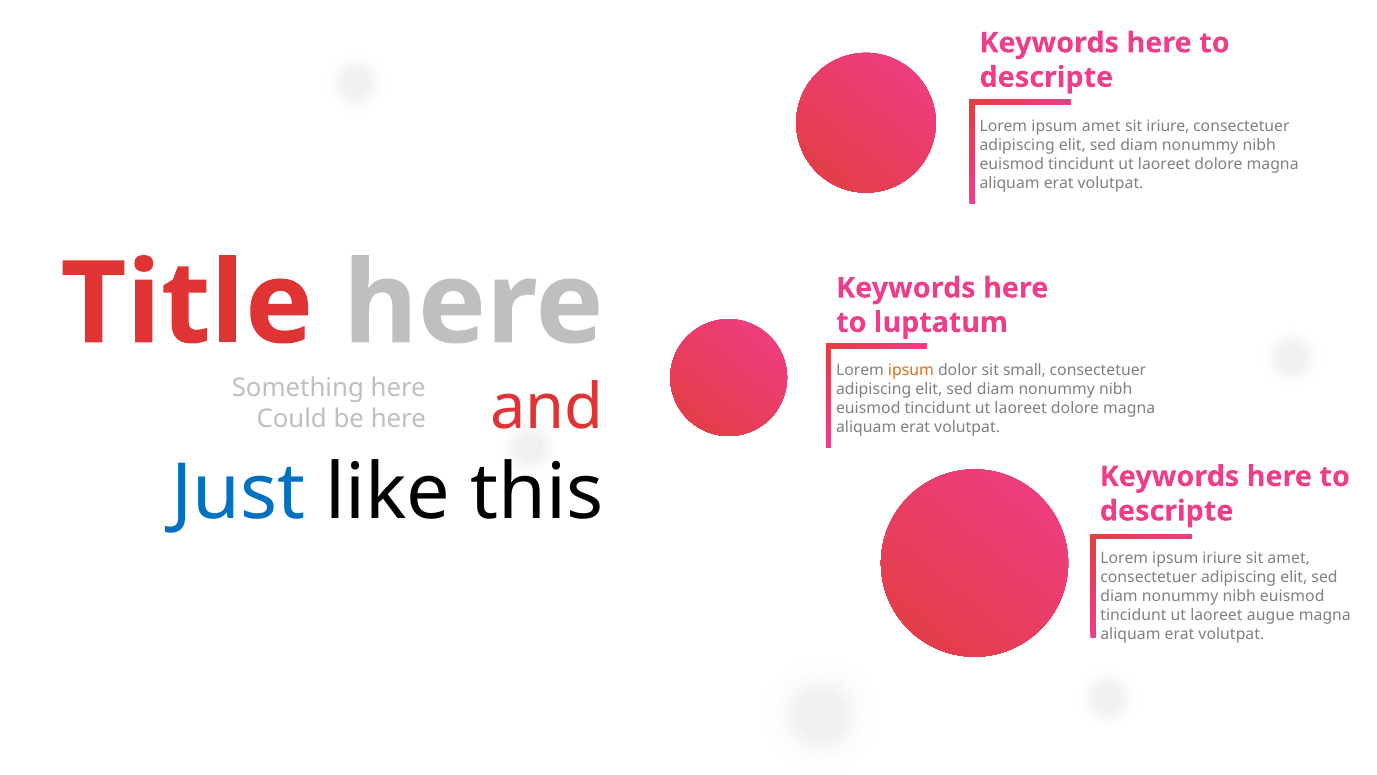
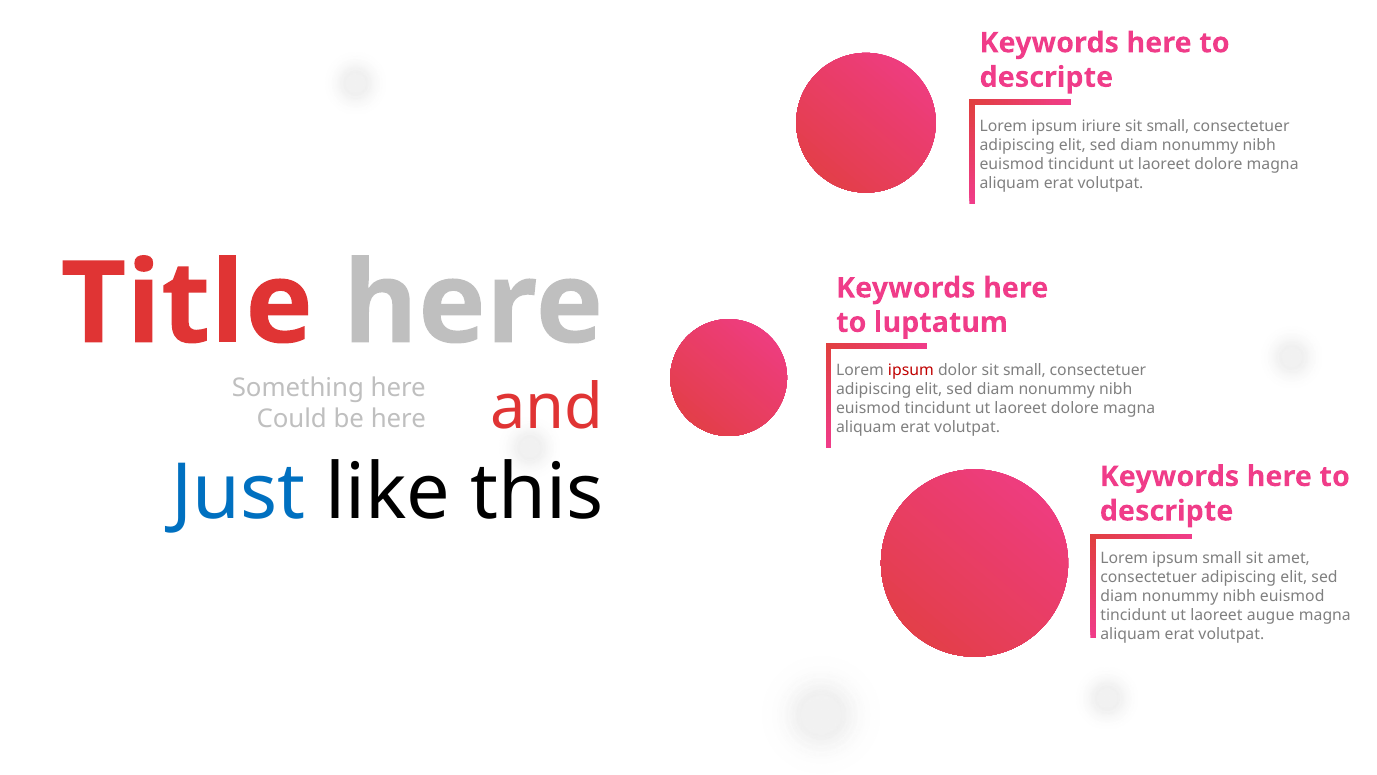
ipsum amet: amet -> iriure (1101, 126)
iriure: iriure -> small (1168, 126)
ipsum colour: orange -> red (911, 371)
ipsum iriure: iriure -> small (1222, 558)
